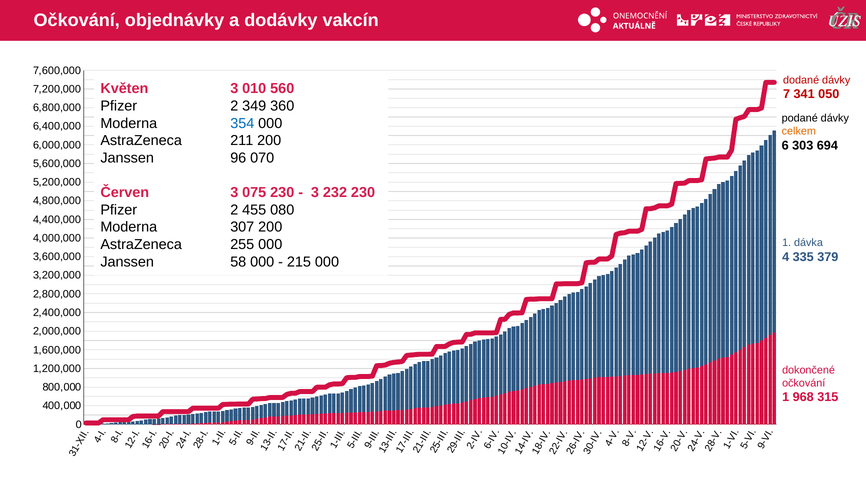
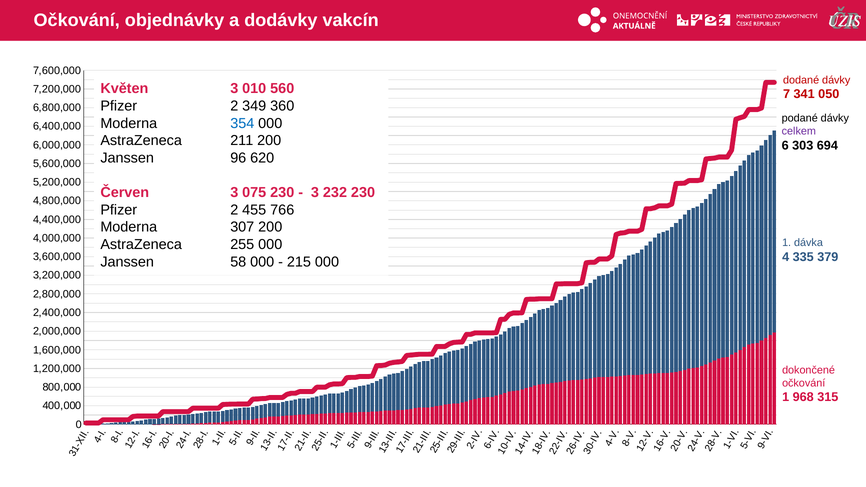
celkem colour: orange -> purple (799, 131)
070: 070 -> 620 (262, 158)
080: 080 -> 766 (282, 210)
